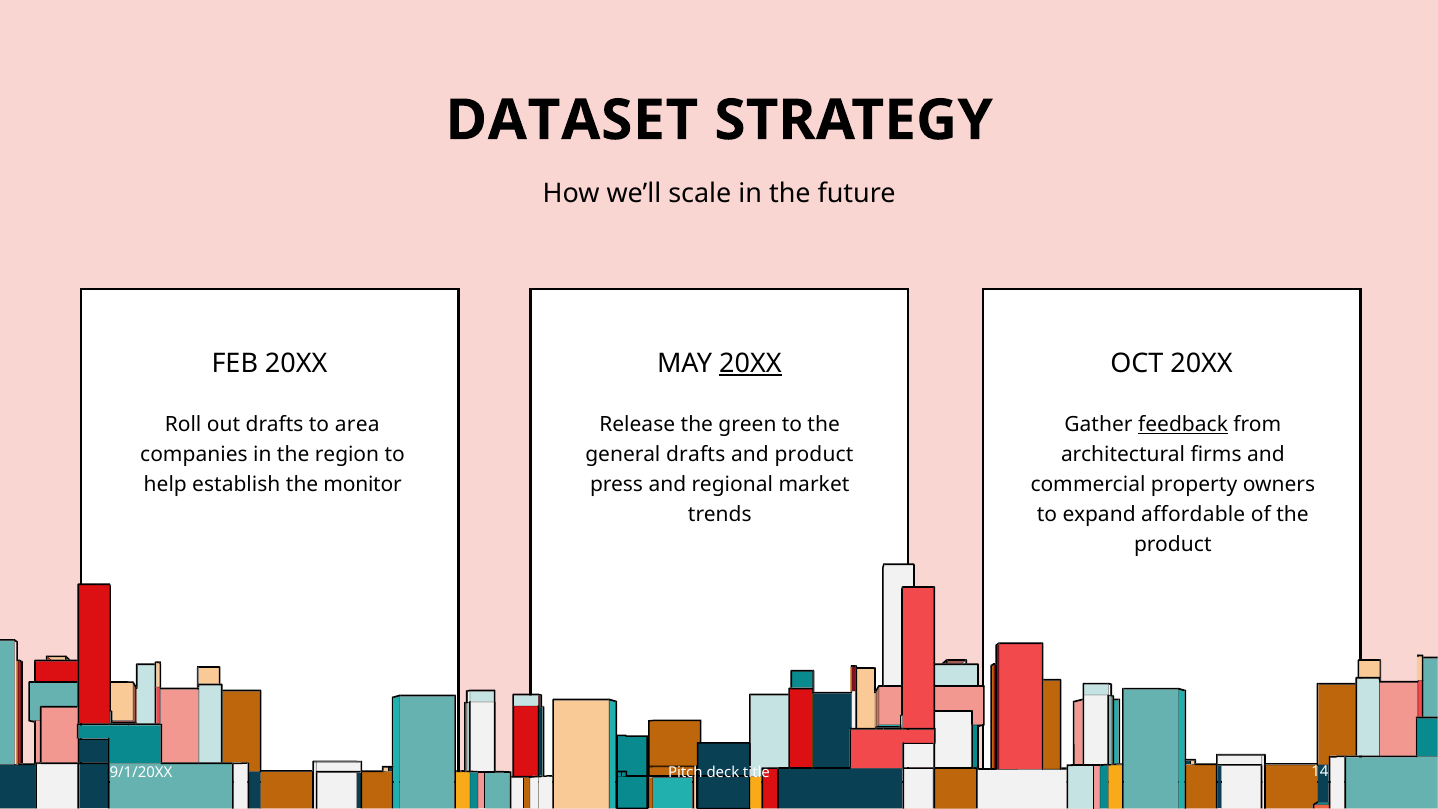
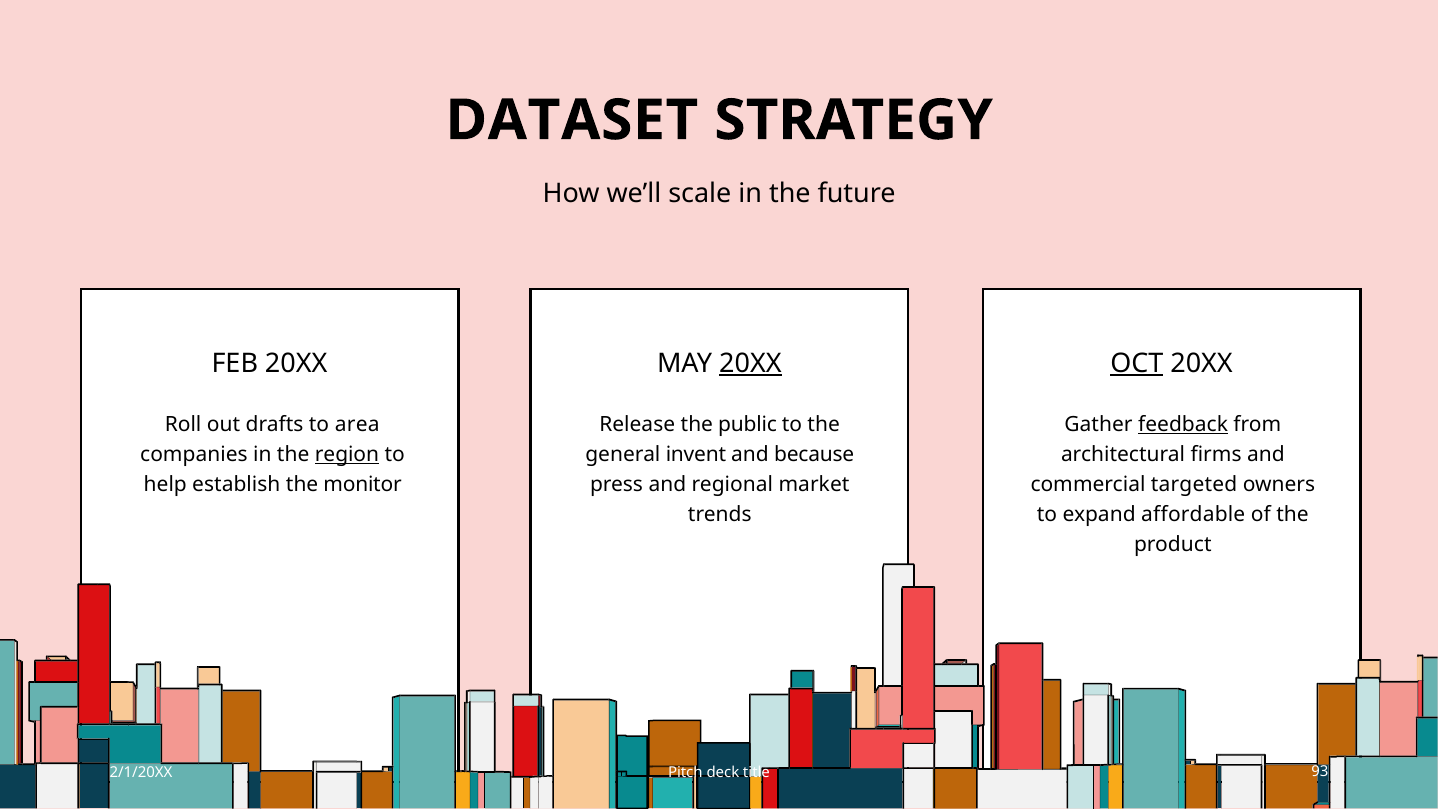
OCT underline: none -> present (1137, 363)
green: green -> public (748, 424)
region underline: none -> present (347, 454)
general drafts: drafts -> invent (696, 454)
and product: product -> because (814, 454)
property: property -> targeted (1194, 484)
9/1/20XX: 9/1/20XX -> 2/1/20XX (141, 772)
14: 14 -> 93 (1320, 771)
